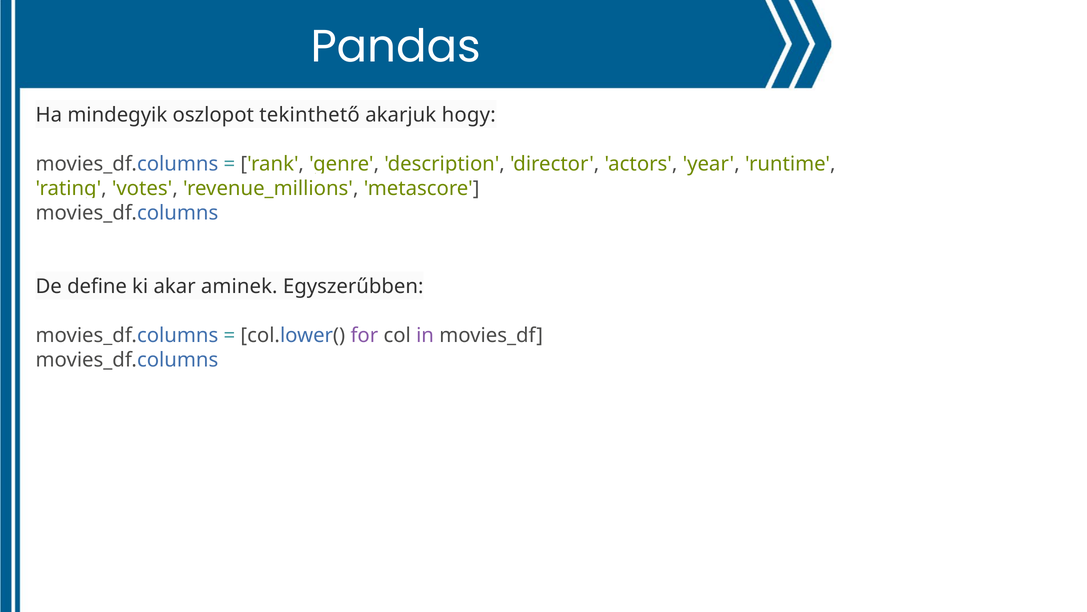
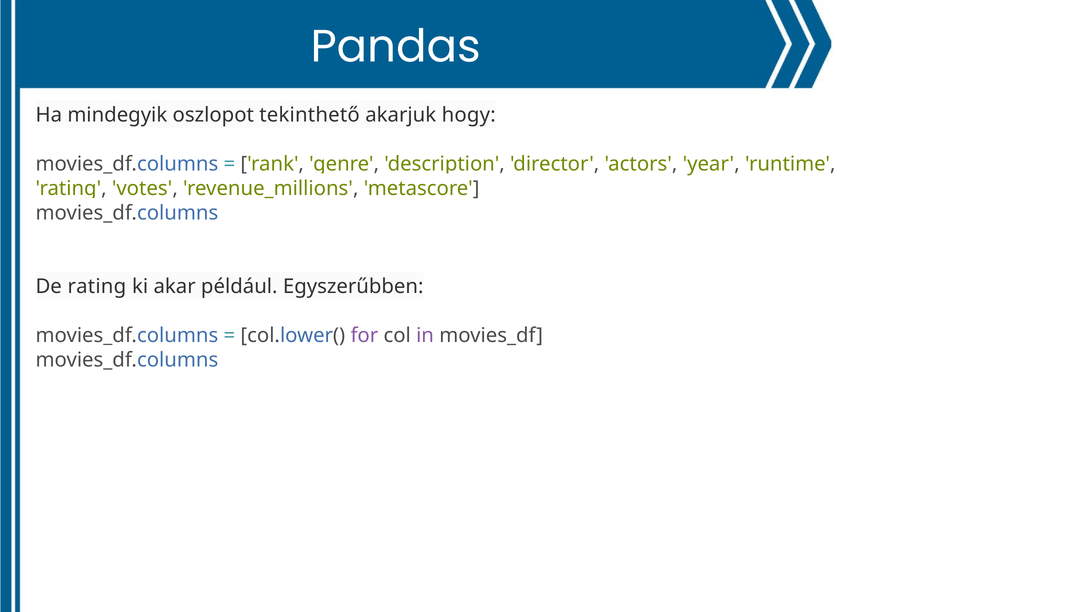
De define: define -> rating (97, 286)
aminek: aminek -> például (239, 286)
